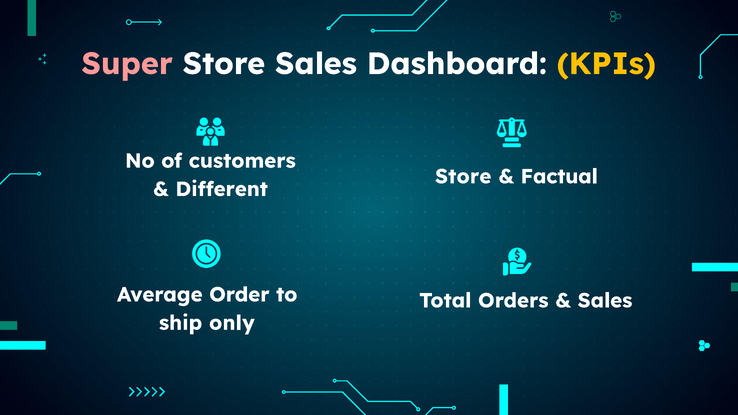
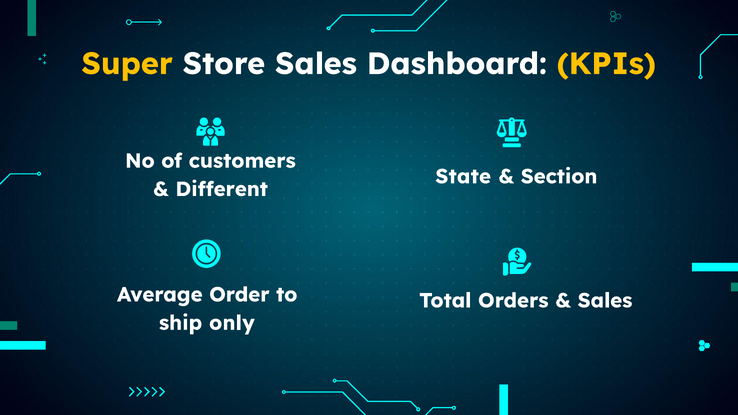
Super colour: pink -> yellow (127, 64)
Store: Store -> State (463, 177)
Factual: Factual -> Section (559, 177)
